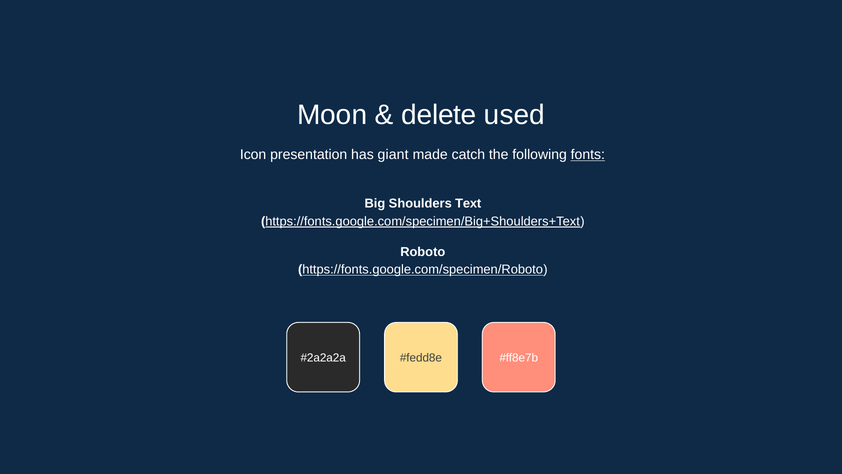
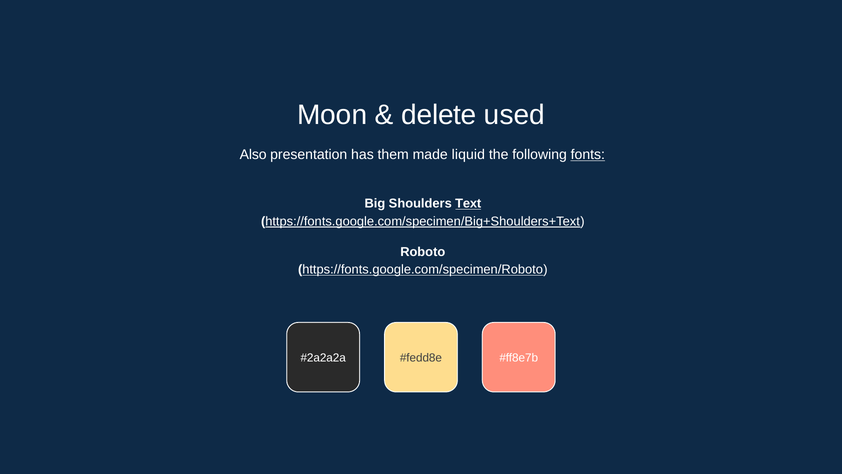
Icon: Icon -> Also (253, 155)
giant: giant -> them (393, 155)
catch: catch -> liquid (468, 155)
Text underline: none -> present (468, 203)
